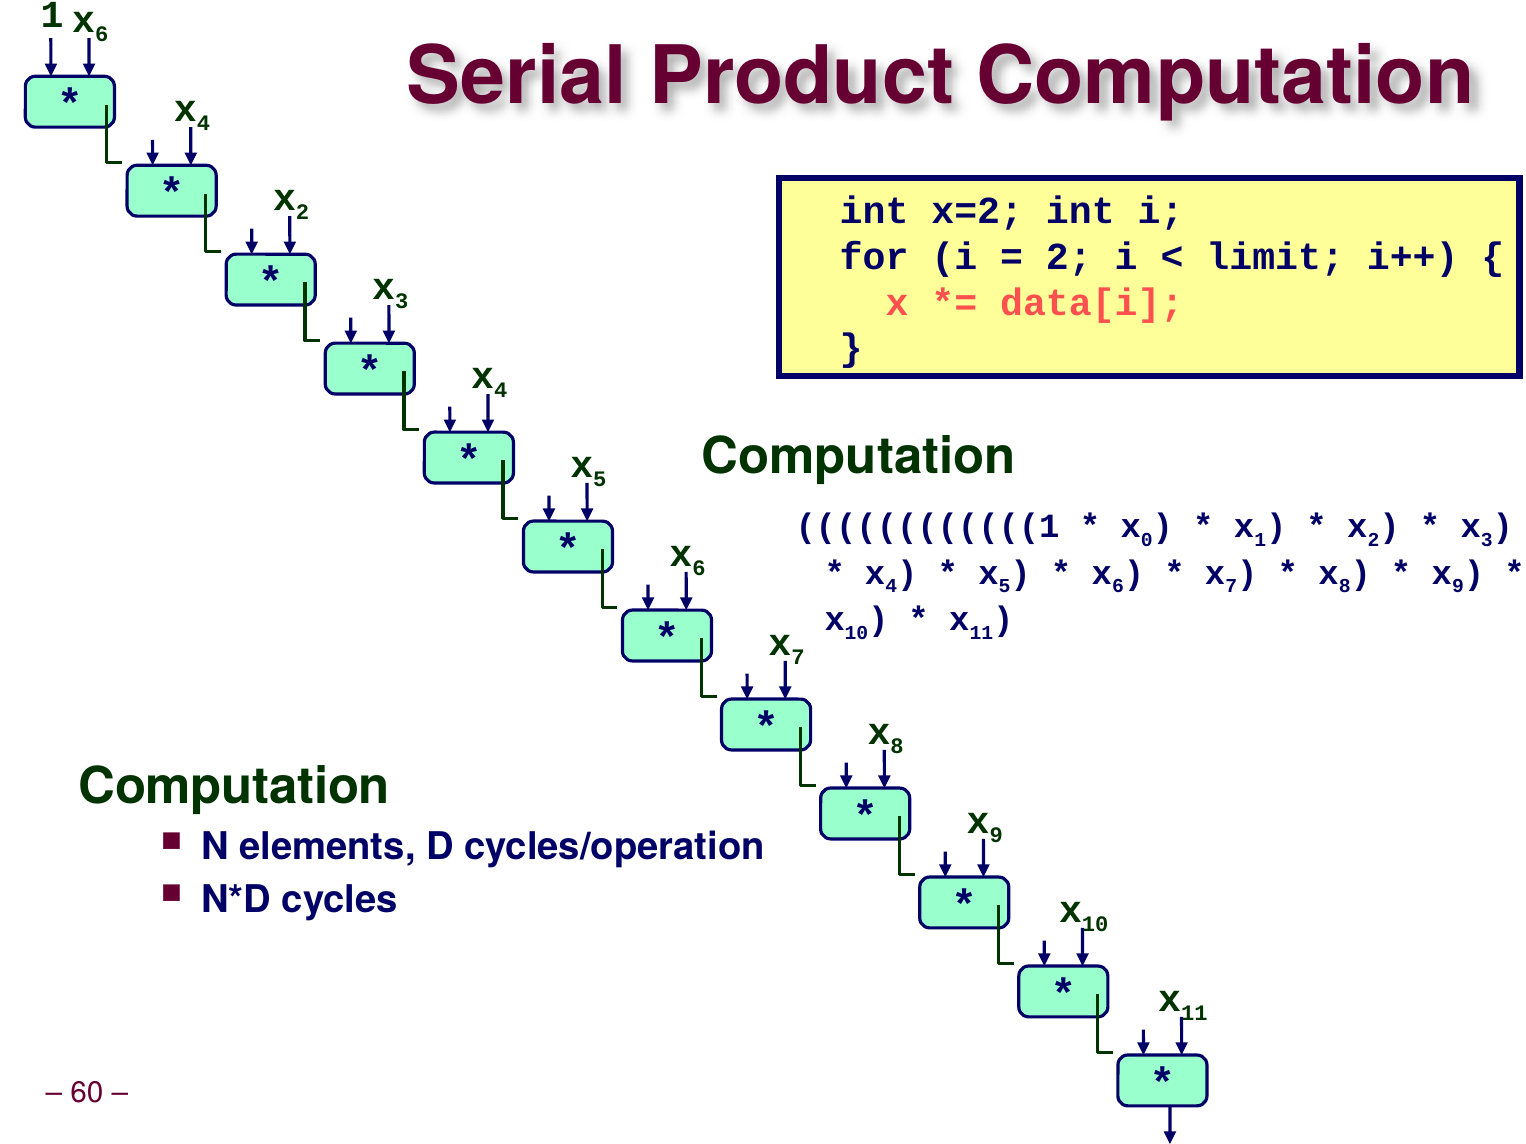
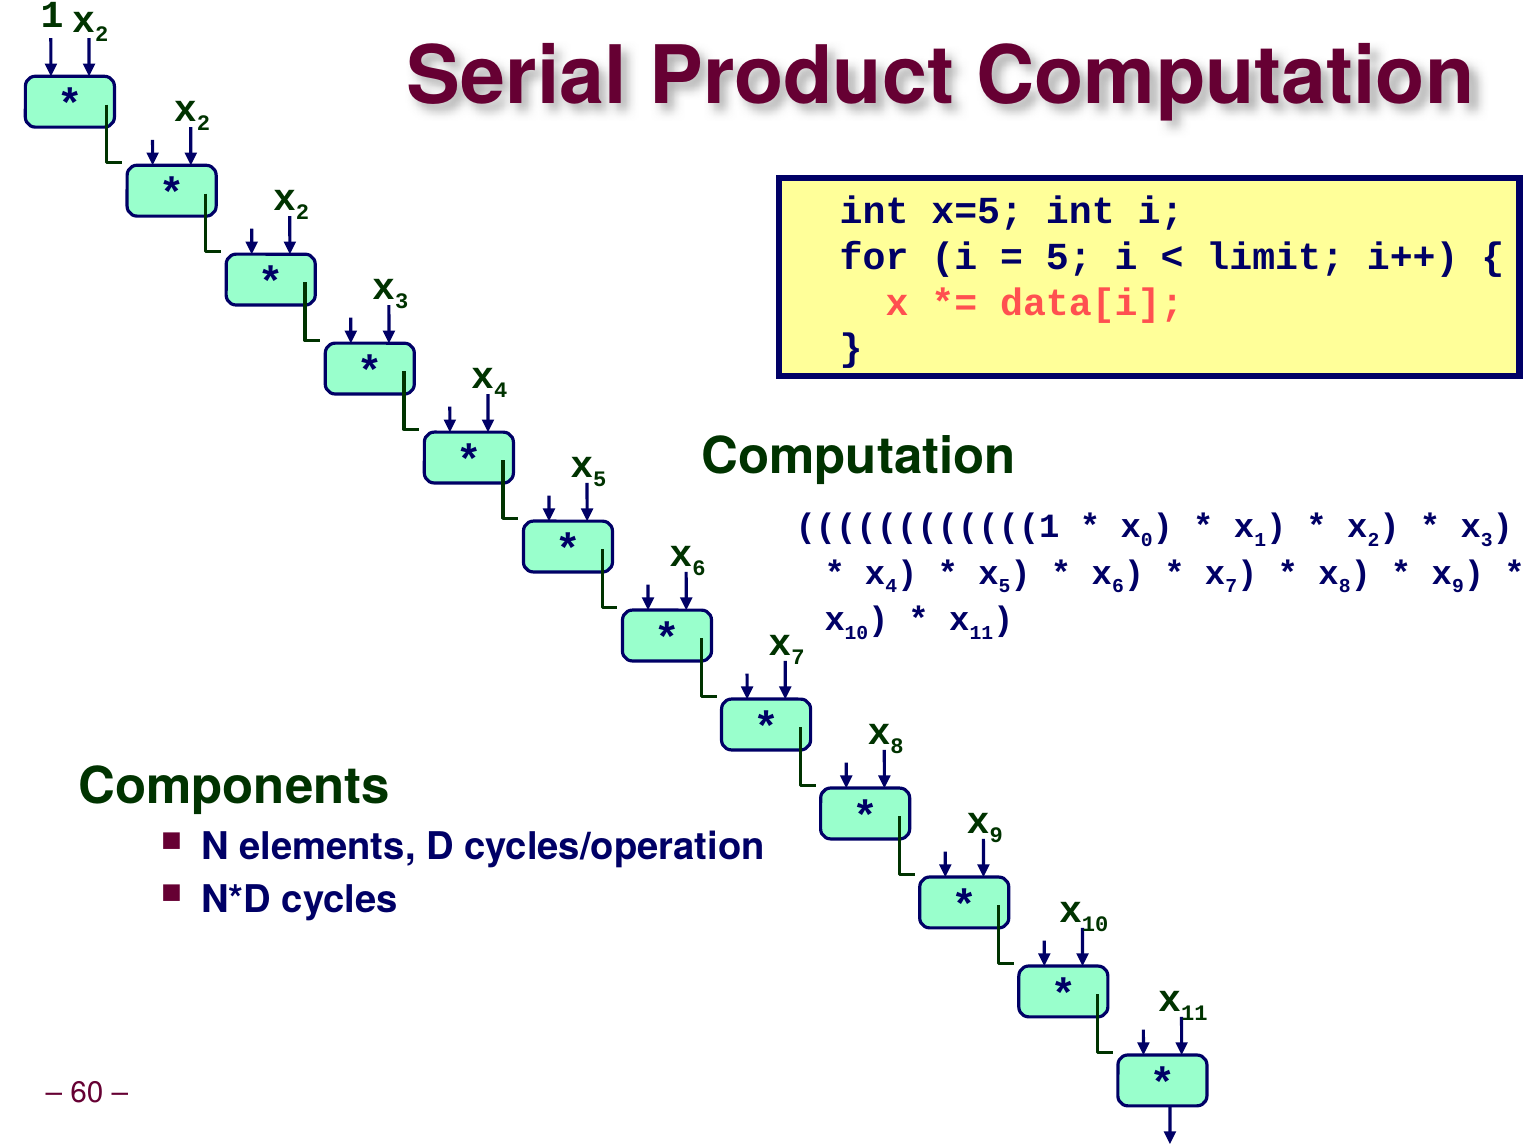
1 x 6: 6 -> 2 (102, 35)
4: 4 -> 2 (203, 124)
x=2: x=2 -> x=5 (977, 211)
2: 2 -> 5 (1069, 257)
Computation: Computation -> Components (234, 787)
